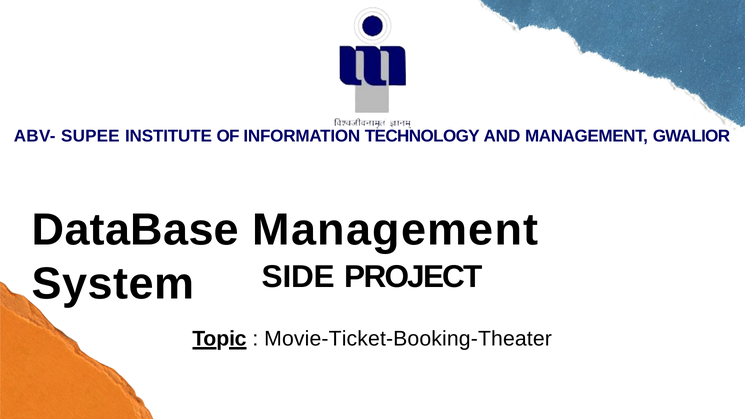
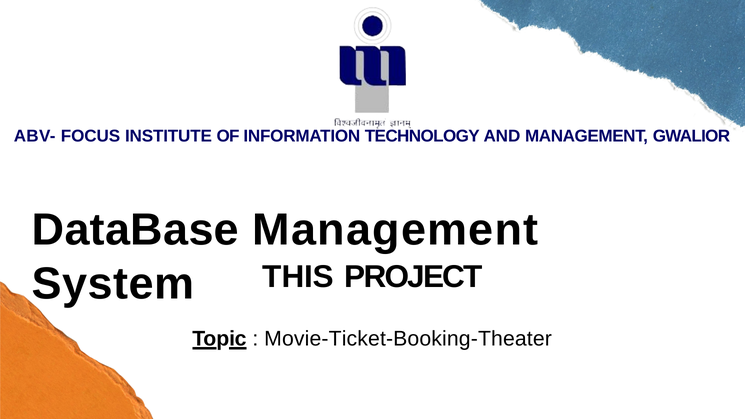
SUPEE: SUPEE -> FOCUS (90, 136)
SIDE: SIDE -> THIS (298, 277)
